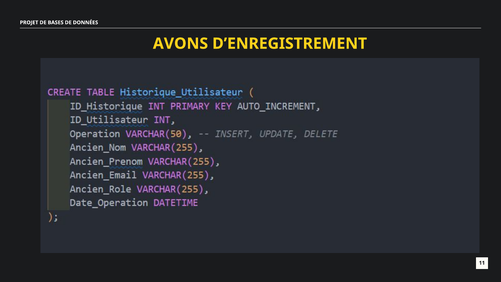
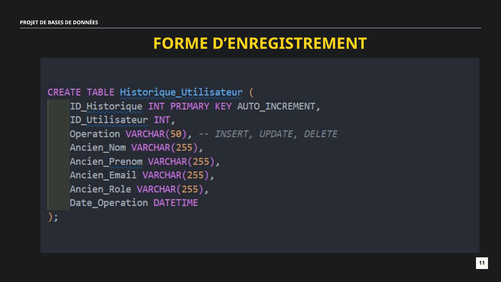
AVONS: AVONS -> FORME (180, 44)
